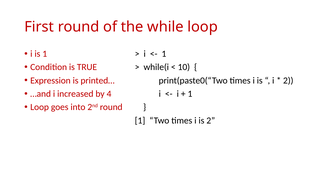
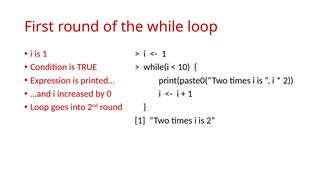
4: 4 -> 0 (109, 94)
